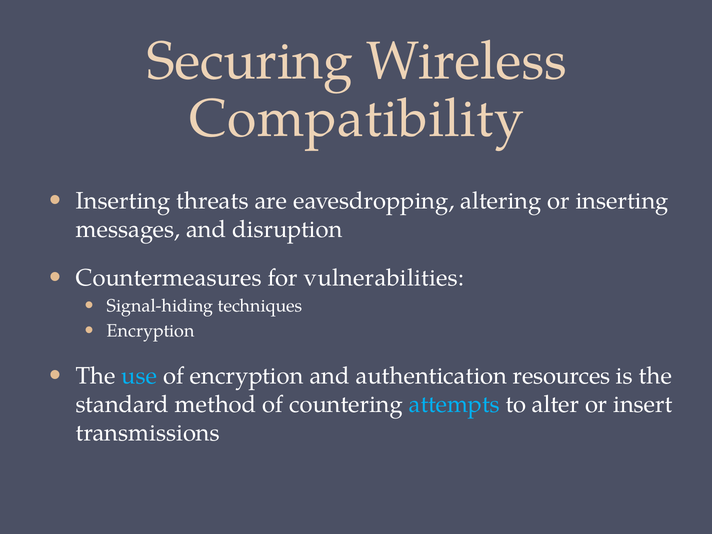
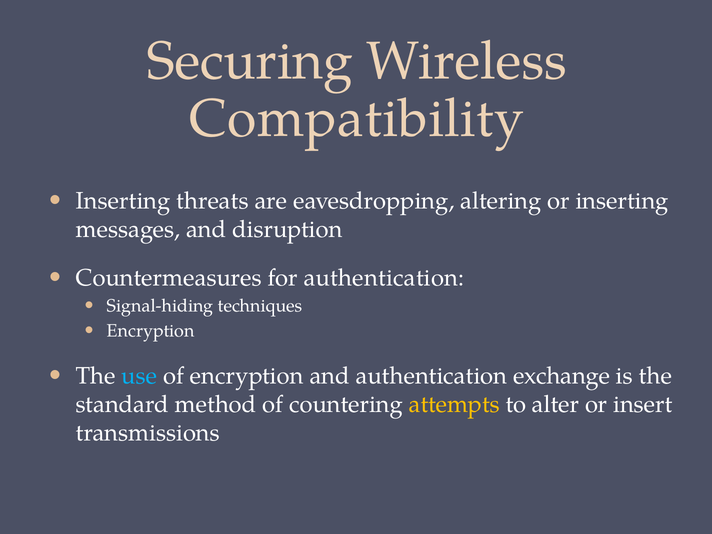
for vulnerabilities: vulnerabilities -> authentication (384, 278)
resources: resources -> exchange (562, 376)
attempts colour: light blue -> yellow (454, 404)
